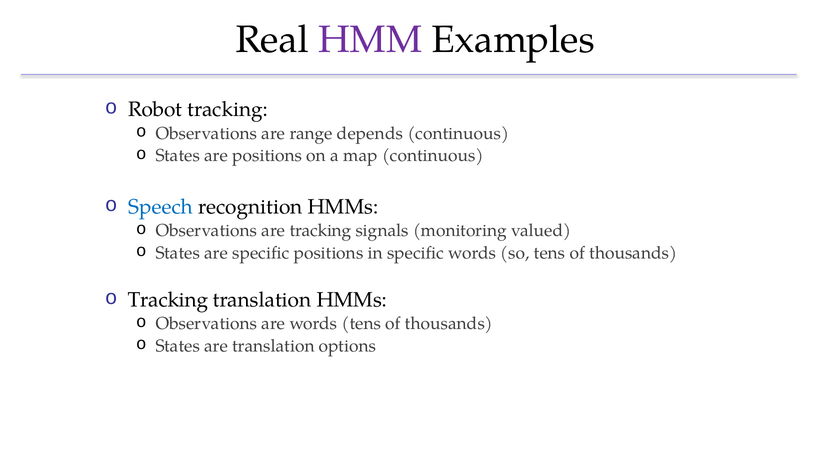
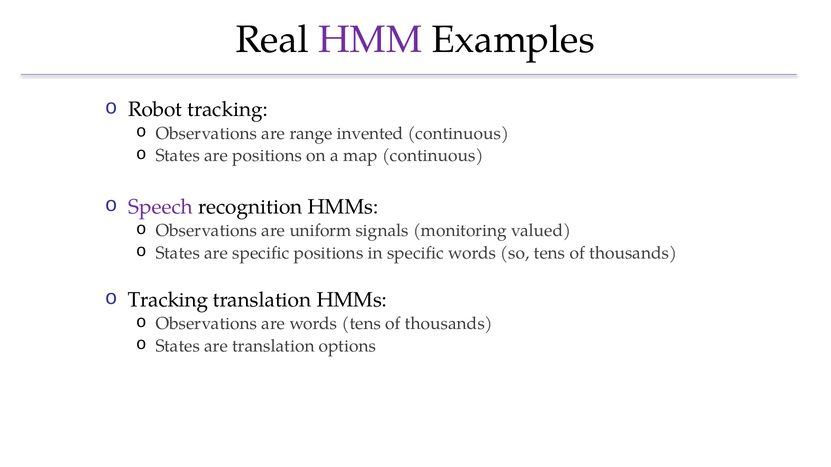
depends: depends -> invented (370, 133)
Speech colour: blue -> purple (161, 207)
are tracking: tracking -> uniform (321, 231)
